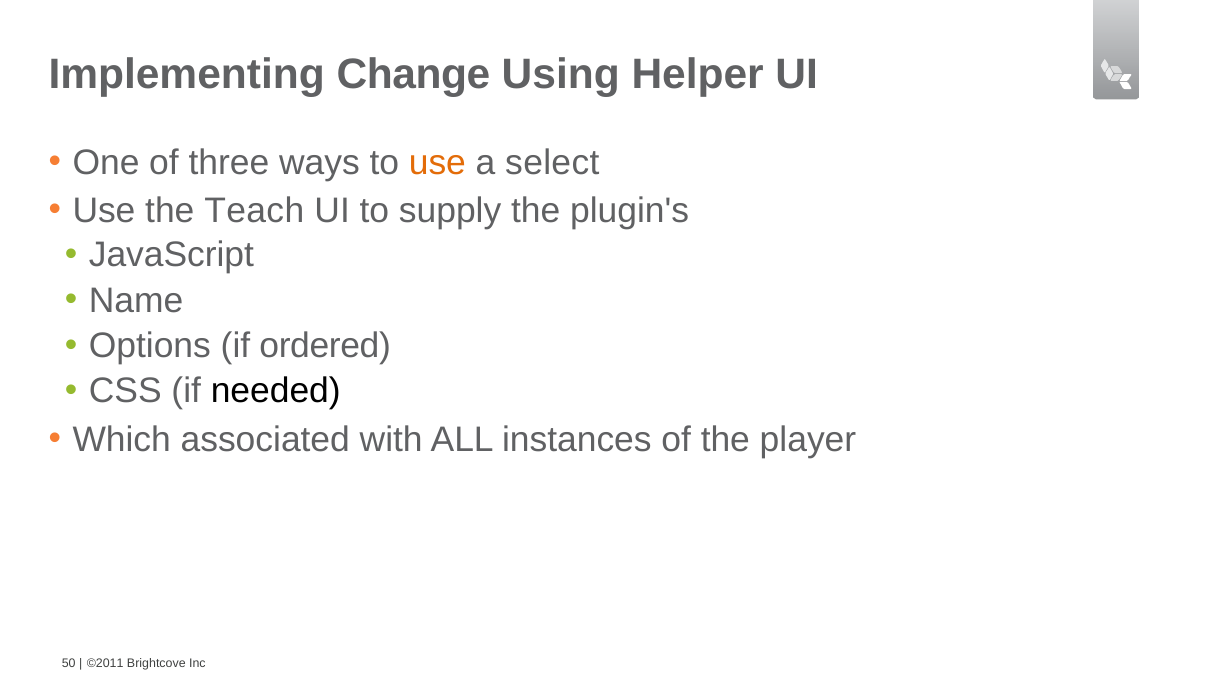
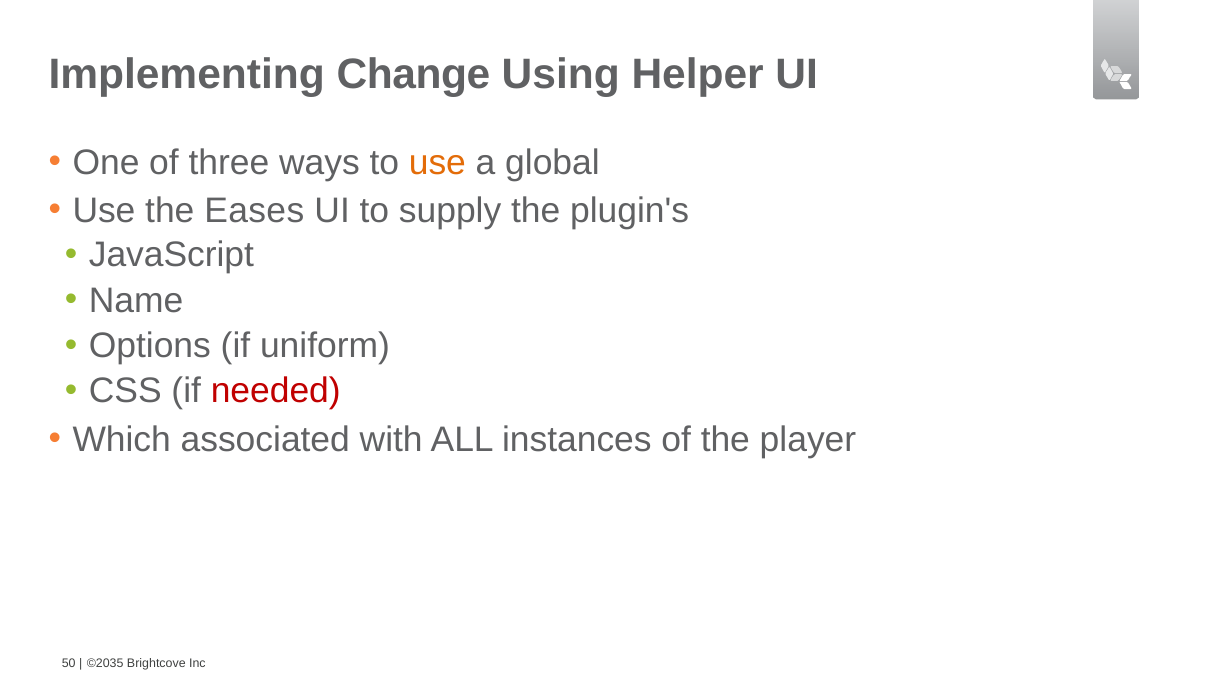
select: select -> global (552, 163)
Teach: Teach -> Eases (254, 210)
ordered: ordered -> uniform (325, 346)
needed colour: black -> red (276, 391)
©2011: ©2011 -> ©2035 (105, 664)
